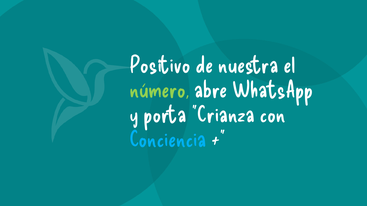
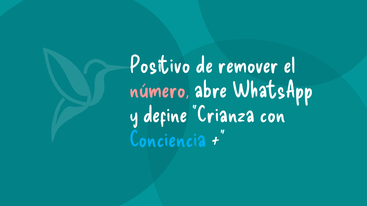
nuestra: nuestra -> remover (248, 65)
número colour: light green -> pink (159, 90)
porta: porta -> define (165, 115)
